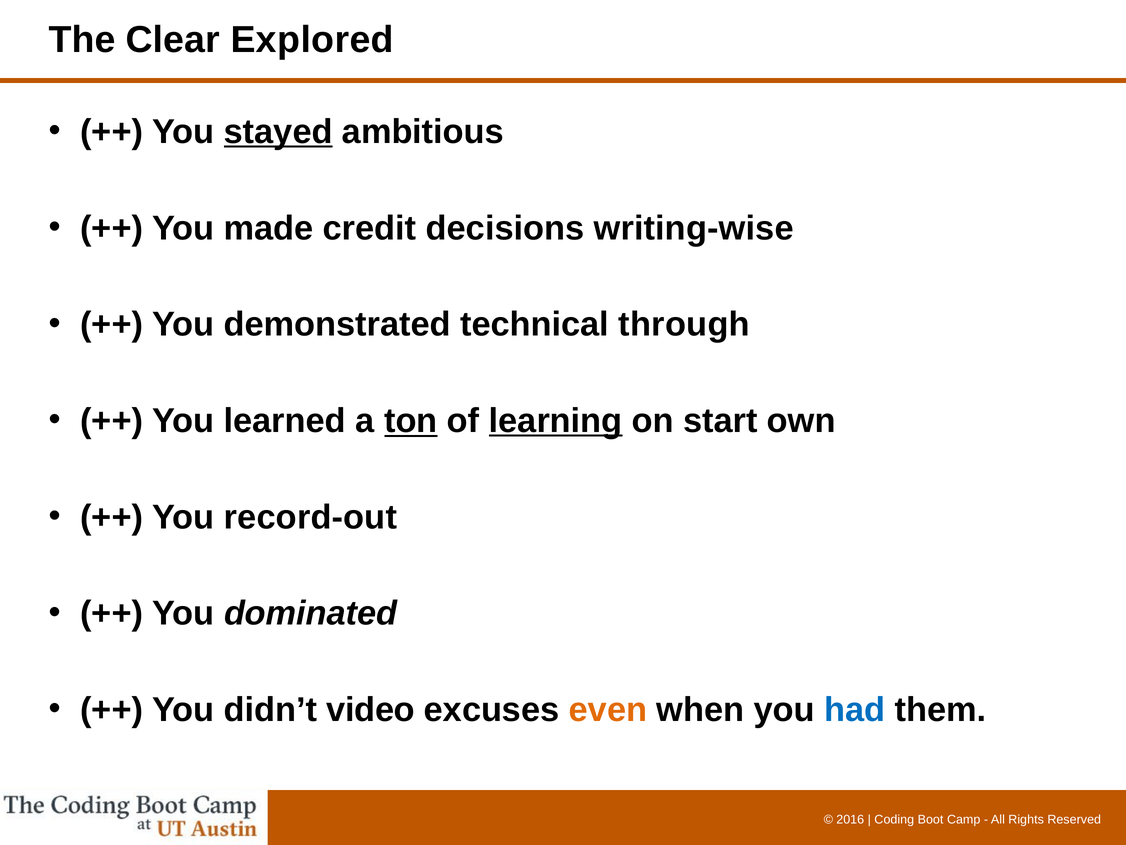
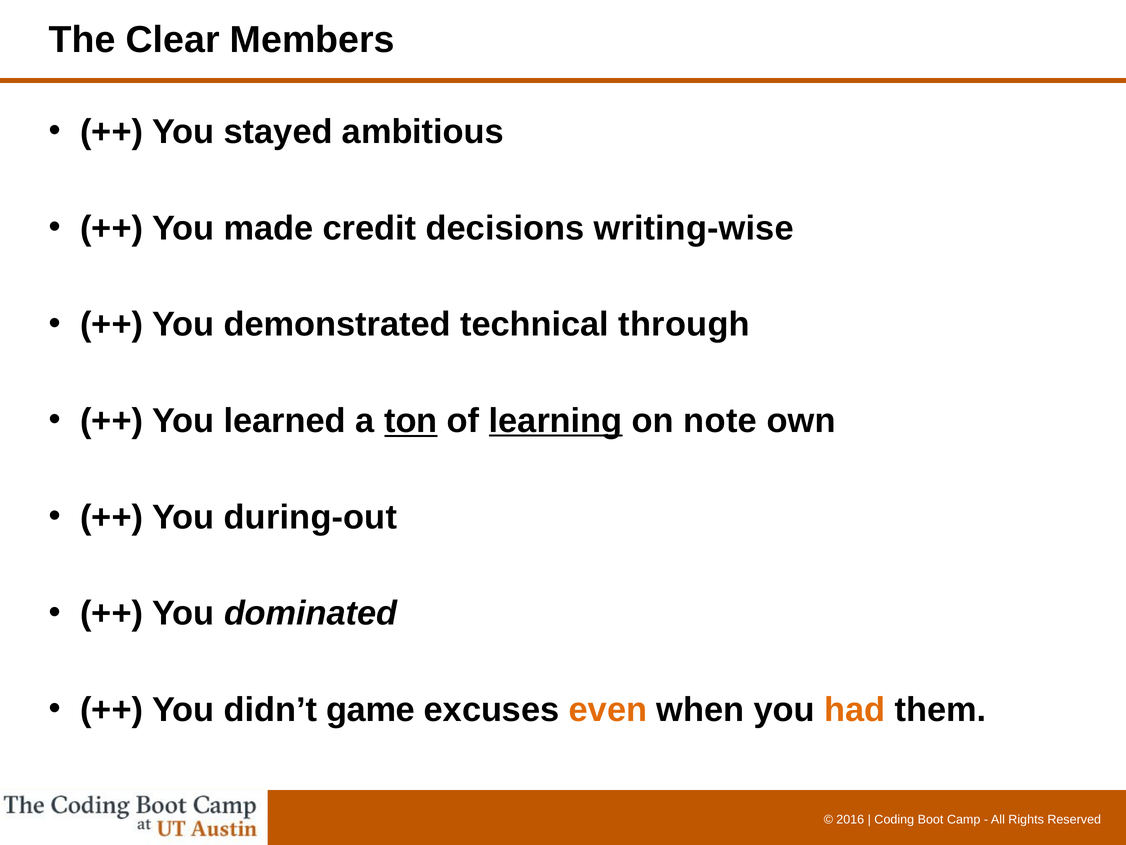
Explored: Explored -> Members (312, 40)
stayed underline: present -> none (278, 132)
start: start -> note (720, 421)
record-out: record-out -> during-out (310, 517)
video: video -> game (371, 710)
had colour: blue -> orange (855, 710)
